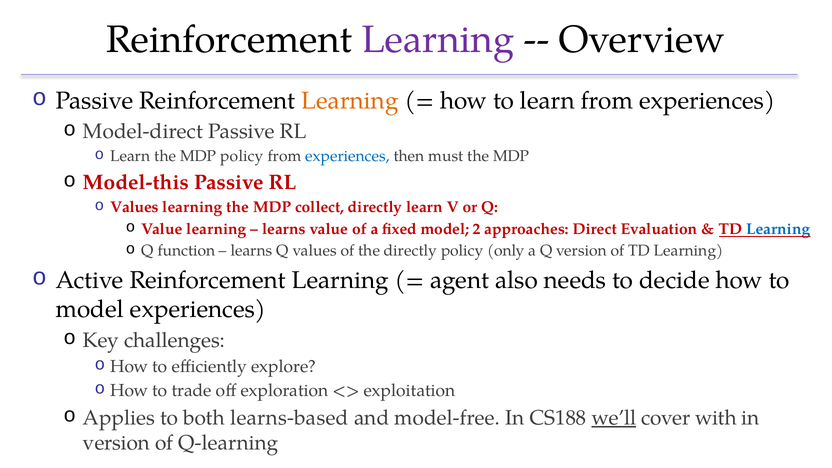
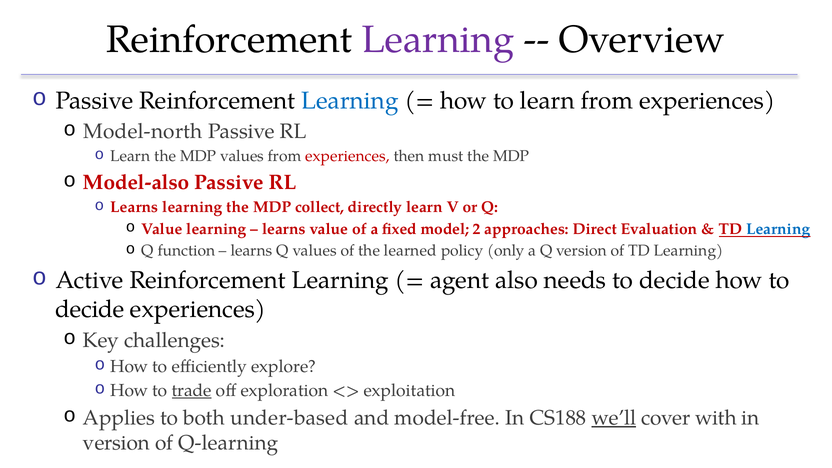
Learning colour: orange -> blue (350, 101)
Model-direct: Model-direct -> Model-north (143, 131)
MDP policy: policy -> values (242, 156)
experiences colour: blue -> red (348, 156)
Model-this: Model-this -> Model-also (136, 182)
Values: Values -> Learns (134, 207)
the directly: directly -> learned (410, 251)
model: model -> decide (90, 309)
trade underline: none -> present (192, 391)
learns-based: learns-based -> under-based (289, 418)
